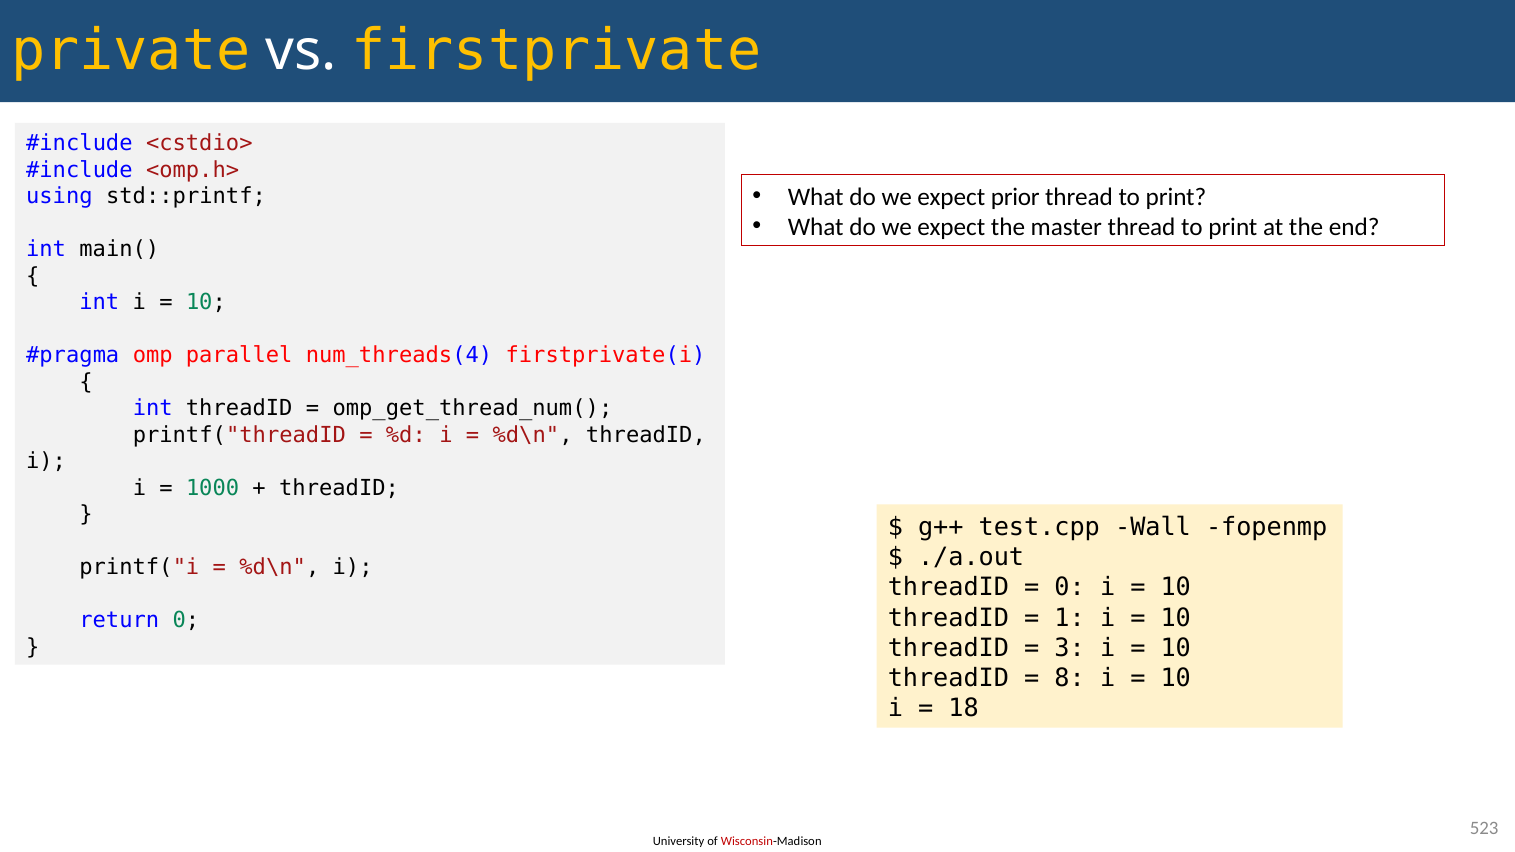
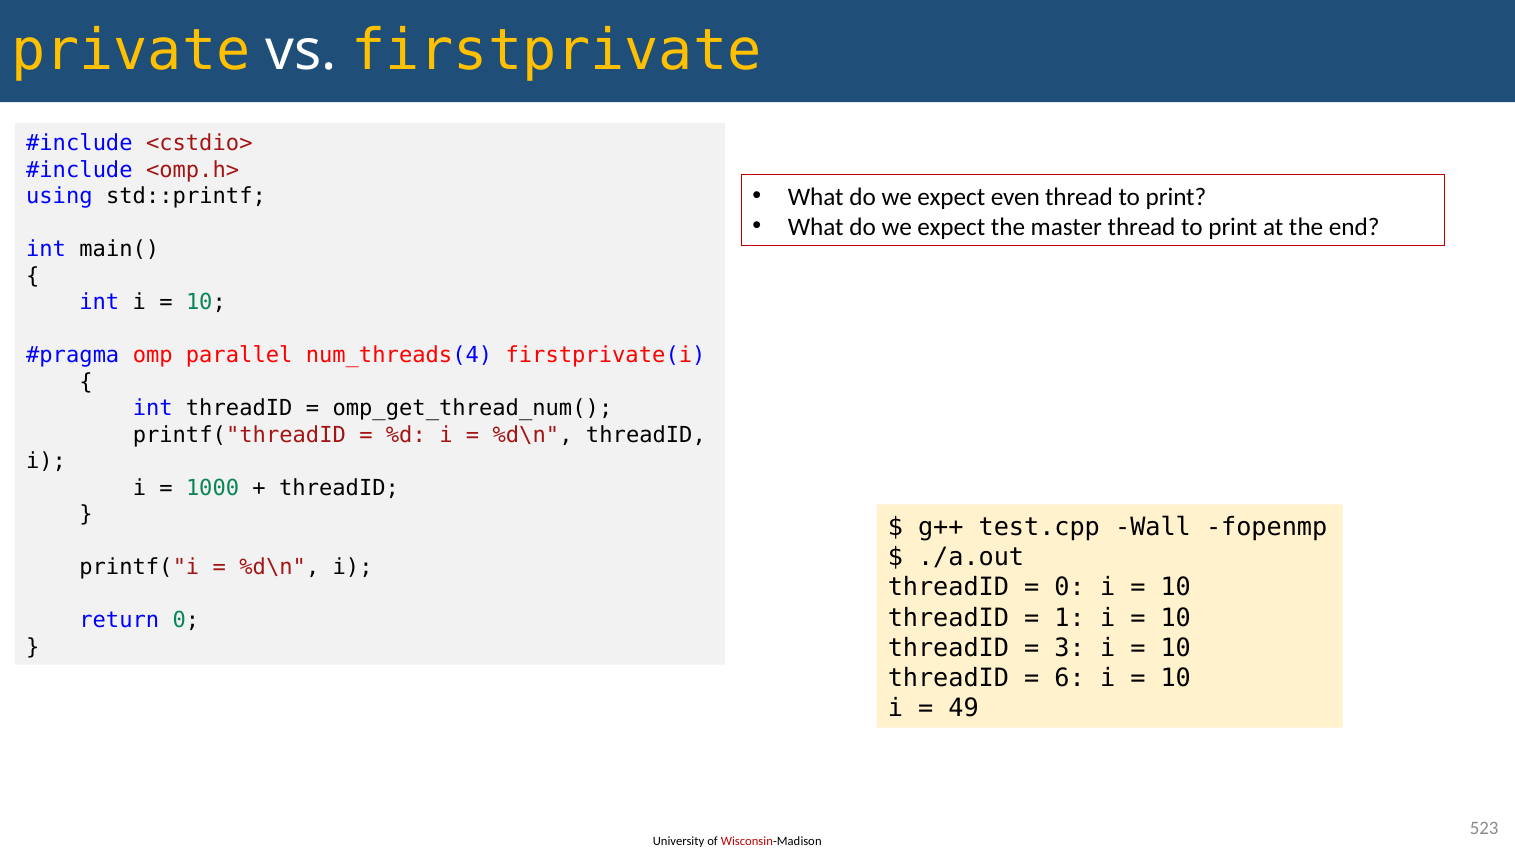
prior: prior -> even (1015, 197)
8: 8 -> 6 (1070, 678)
18: 18 -> 49 (964, 709)
